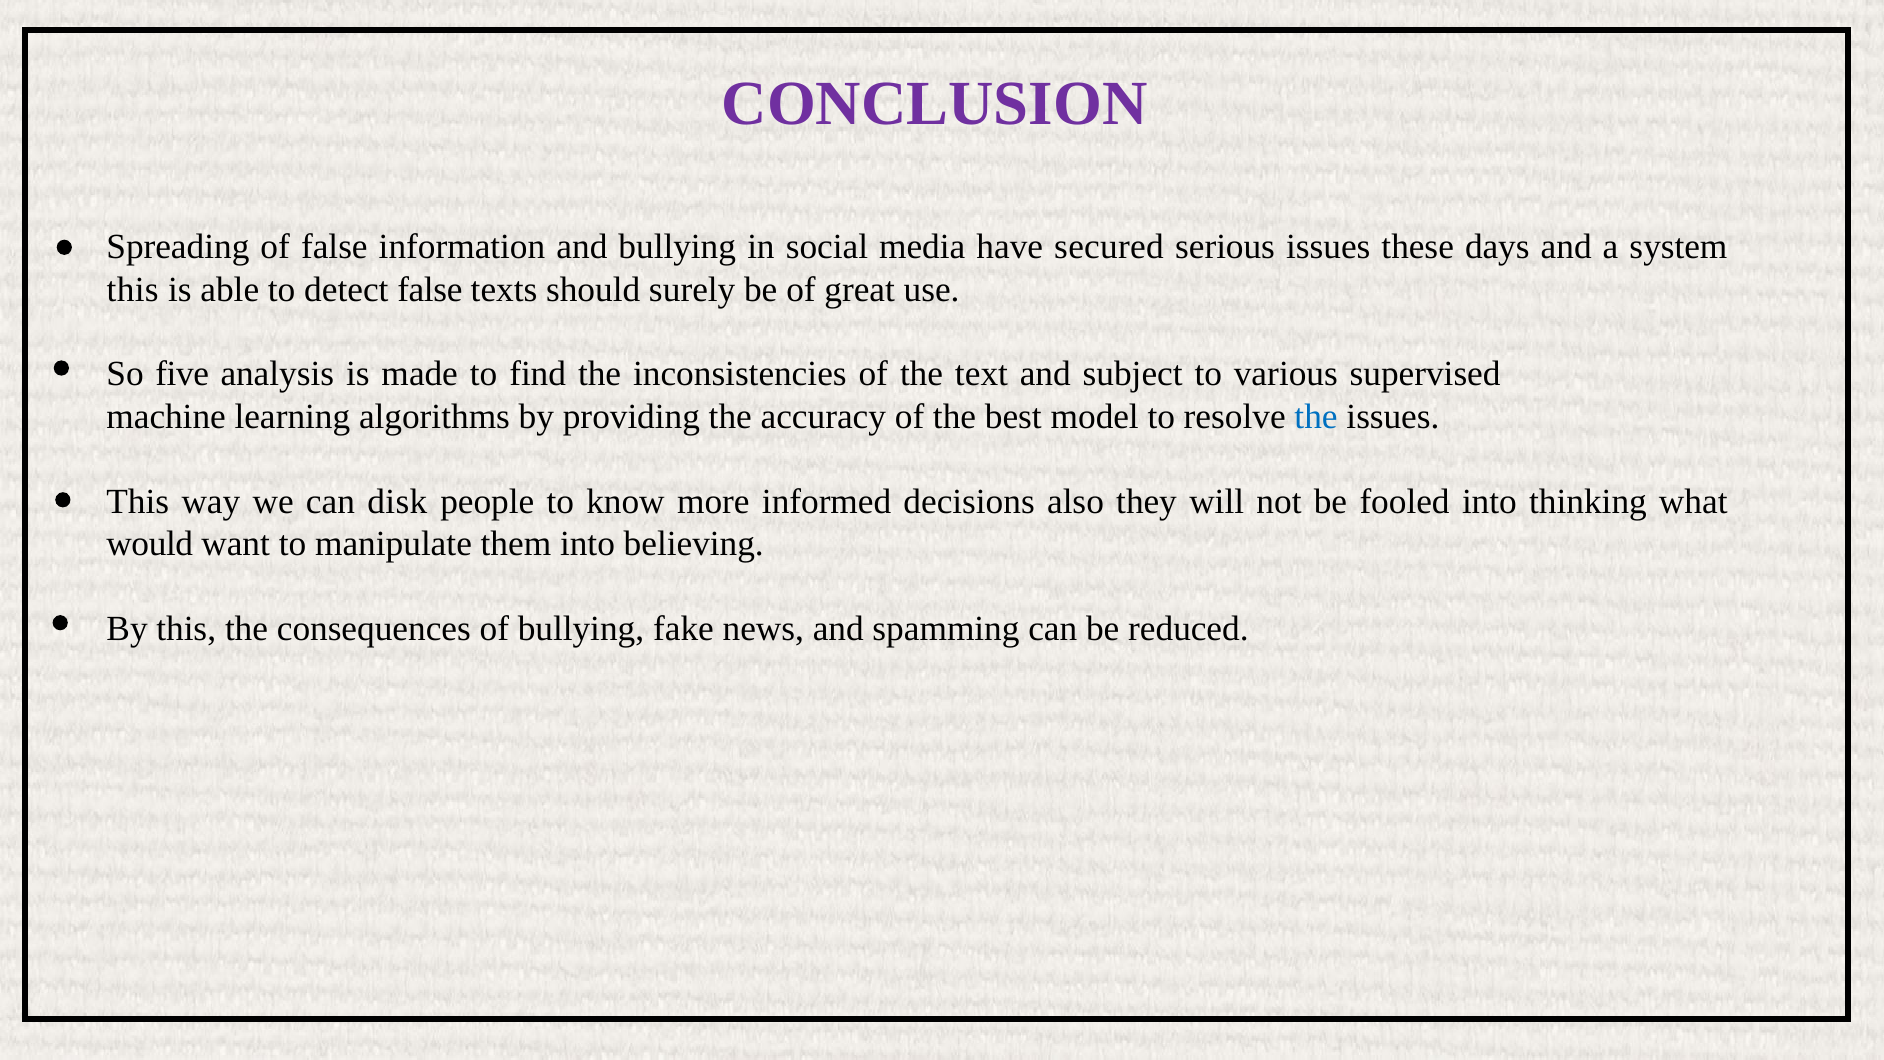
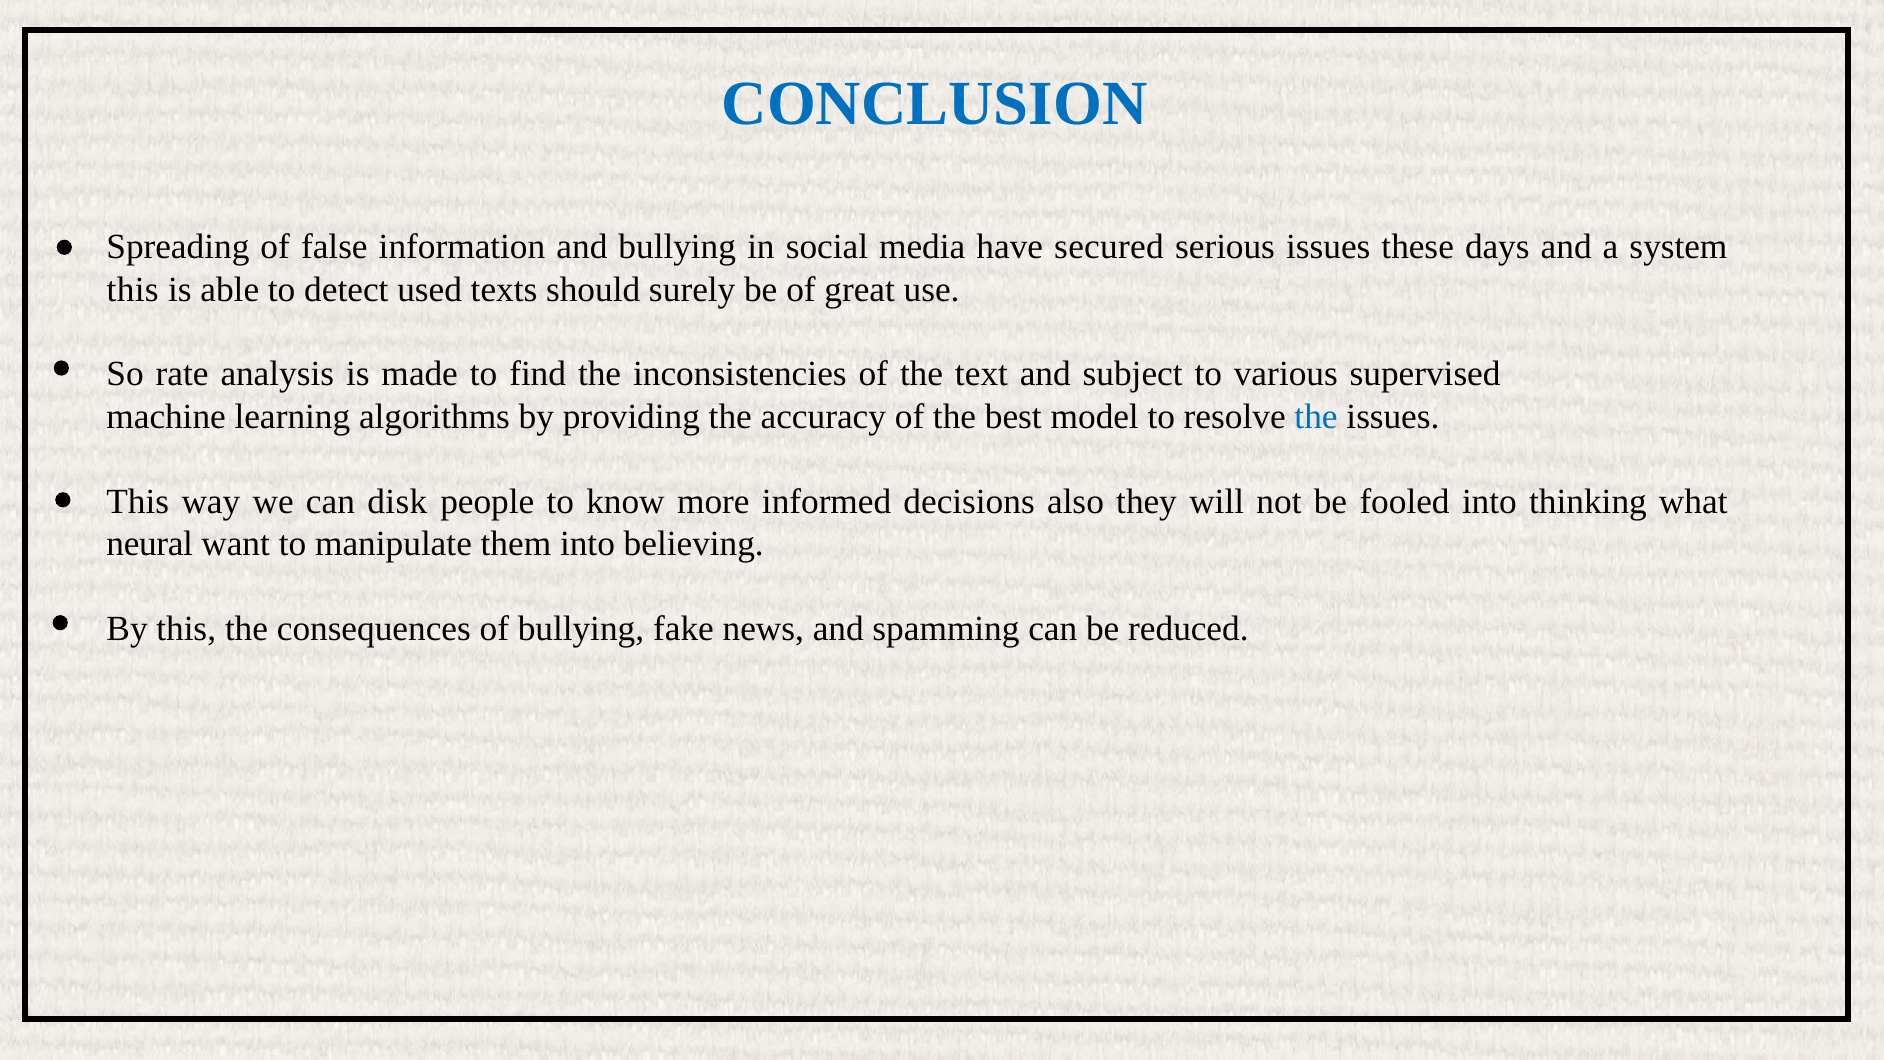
CONCLUSION colour: purple -> blue (935, 104)
detect false: false -> used (430, 289)
five: five -> rate (182, 374)
would: would -> neural (150, 544)
